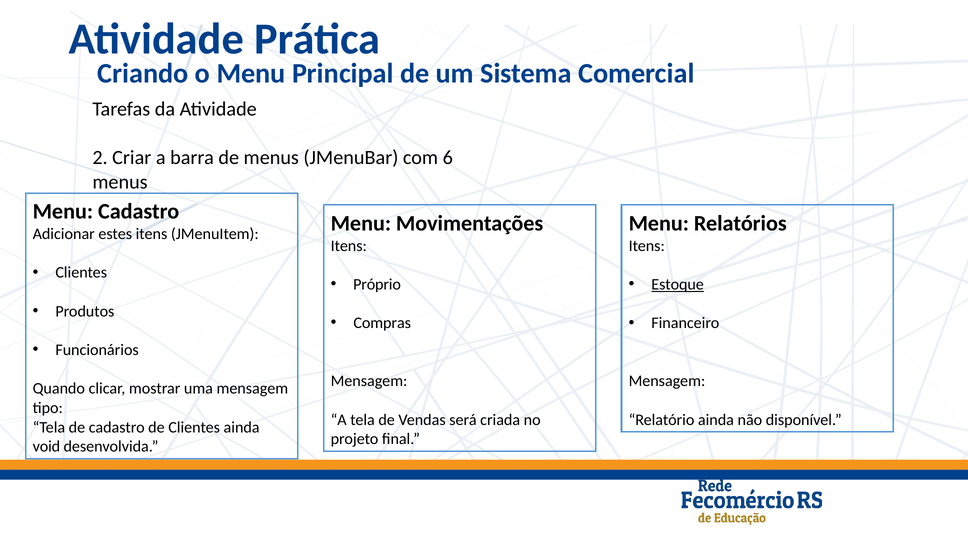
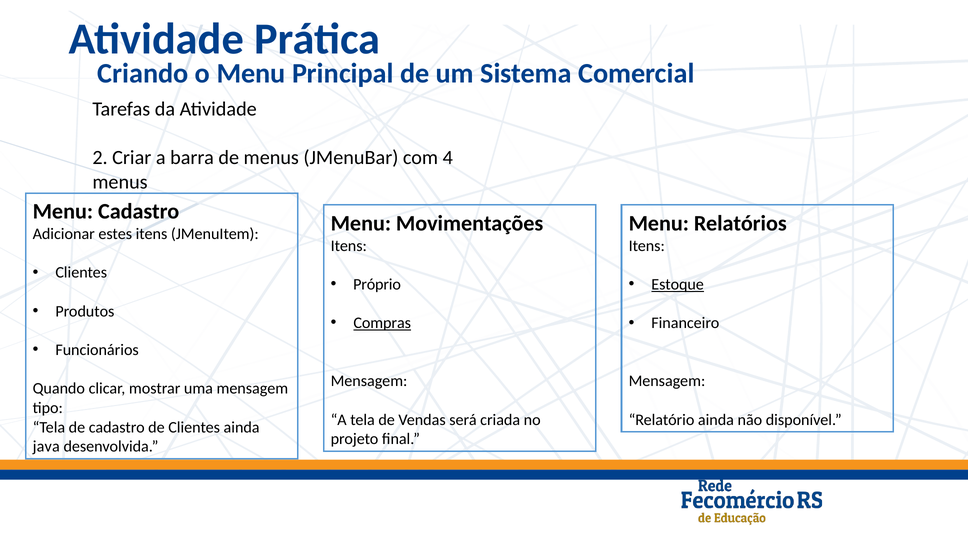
6: 6 -> 4 (448, 158)
Compras underline: none -> present (382, 323)
void: void -> java (46, 447)
